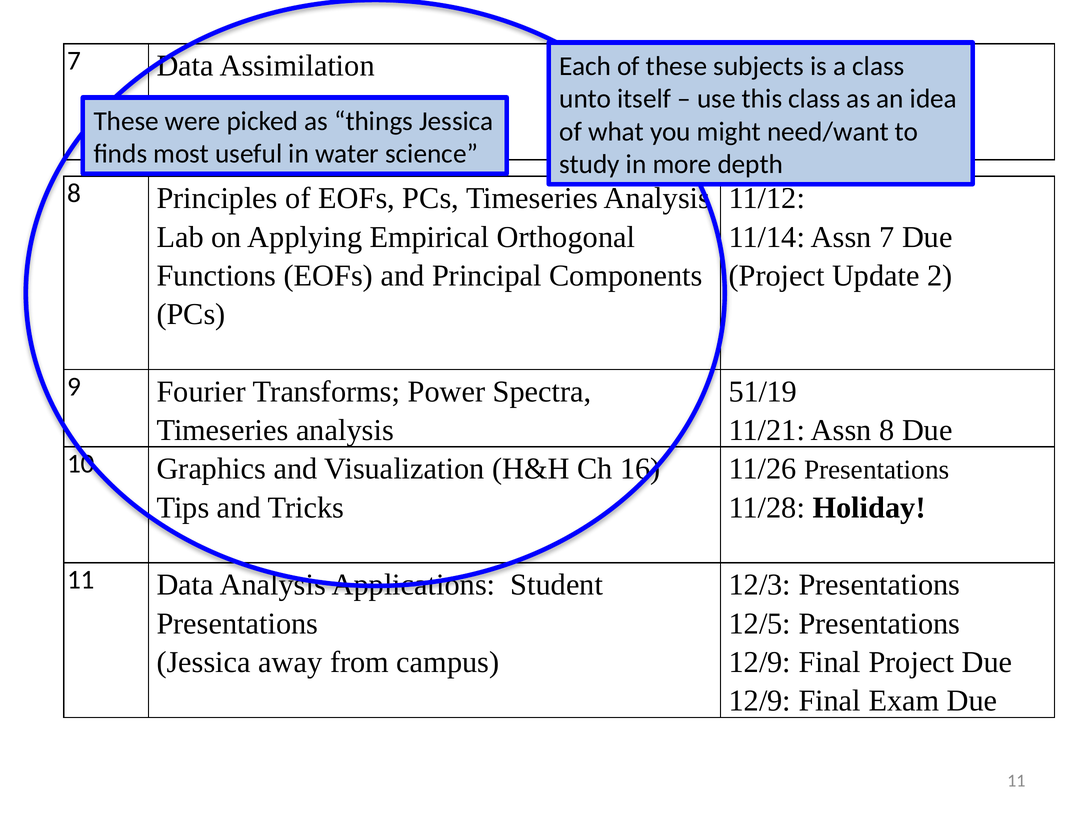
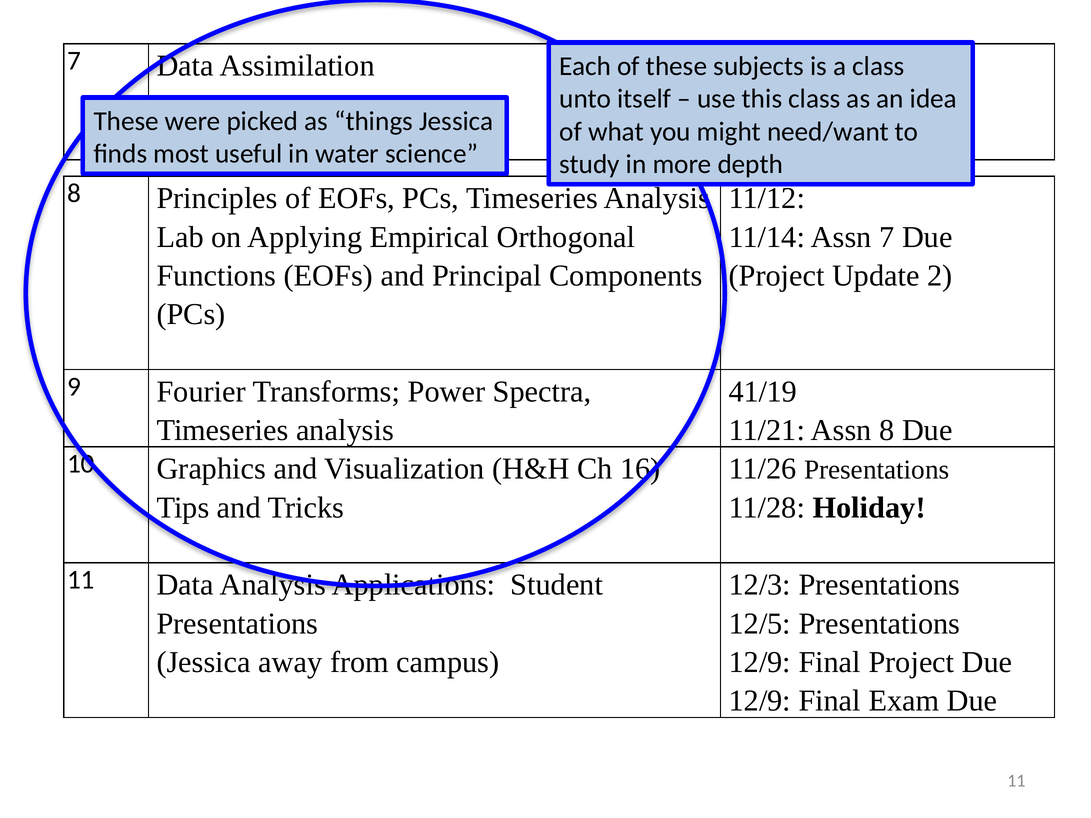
51/19: 51/19 -> 41/19 (763, 392)
